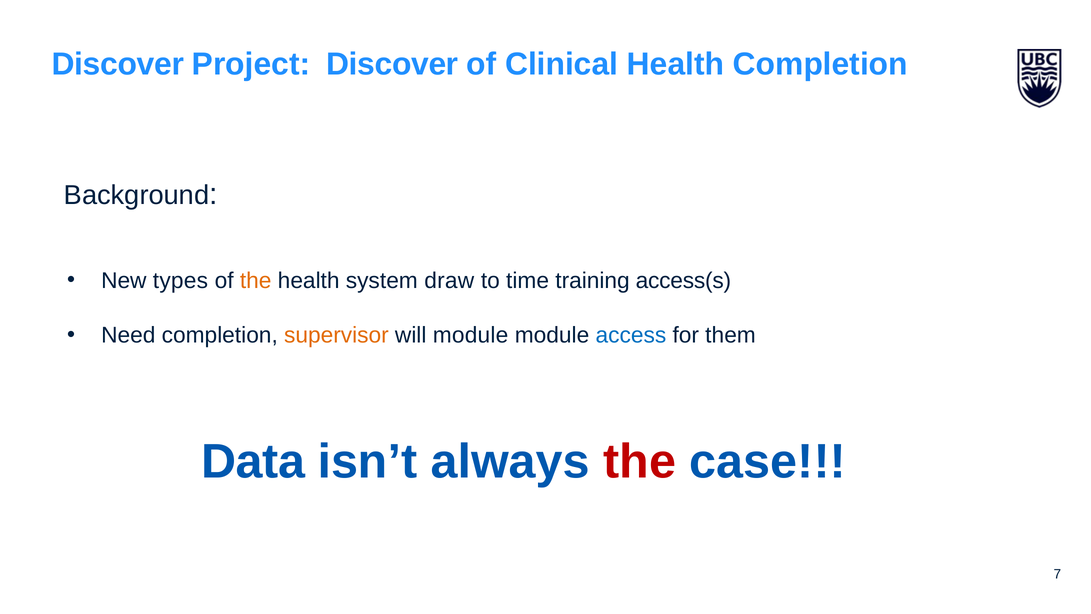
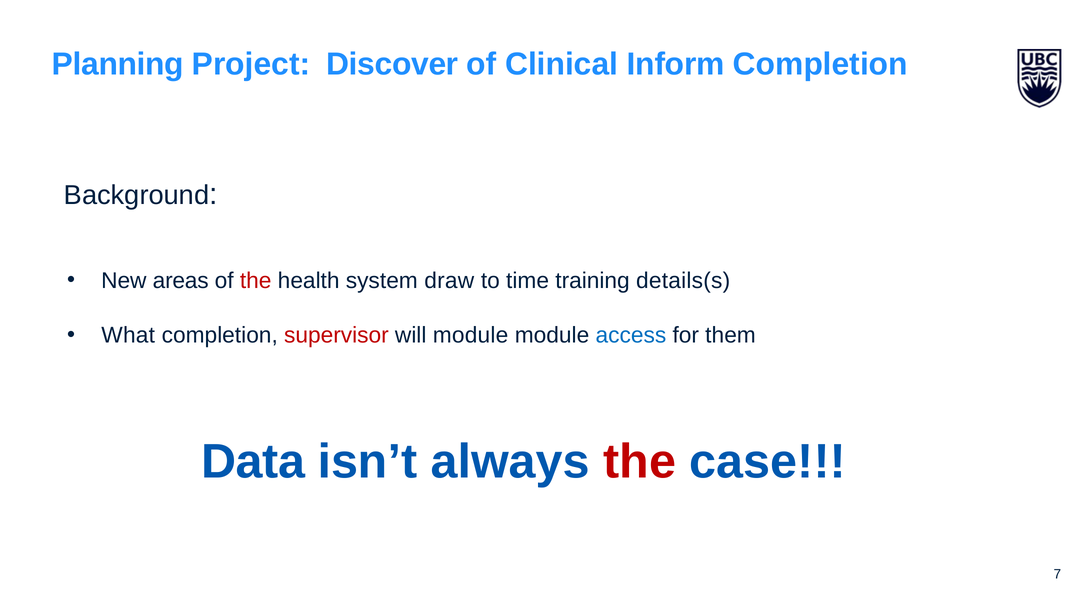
Discover: Discover -> Planning (118, 64)
Clinical Health: Health -> Inform (676, 64)
types: types -> areas (181, 281)
the colour: orange -> red (256, 281)
access(s: access(s -> details(s (683, 281)
Need: Need -> What (128, 335)
supervisor colour: orange -> red (336, 335)
